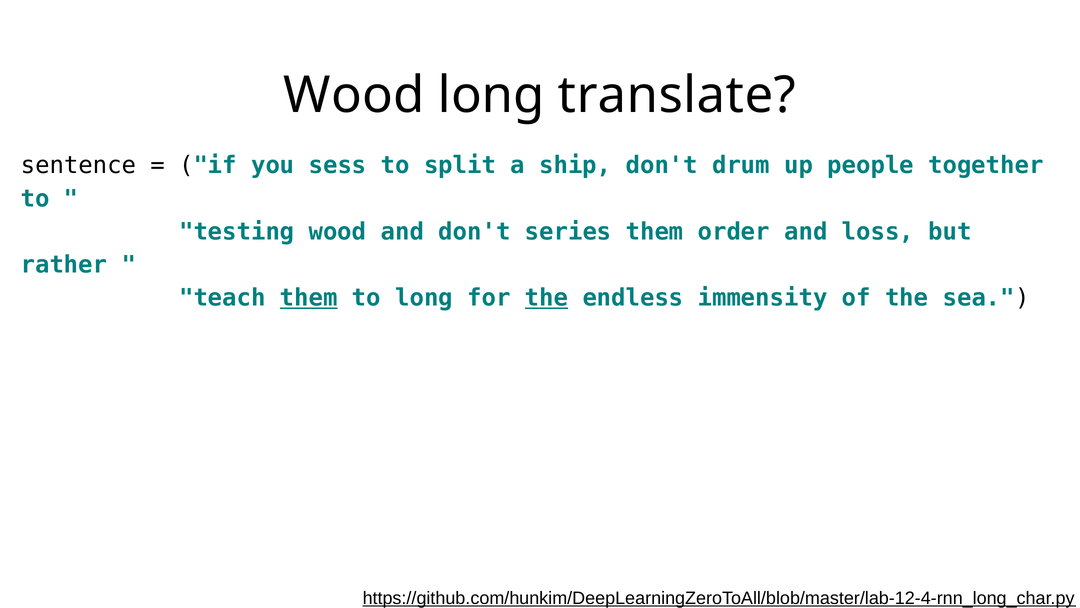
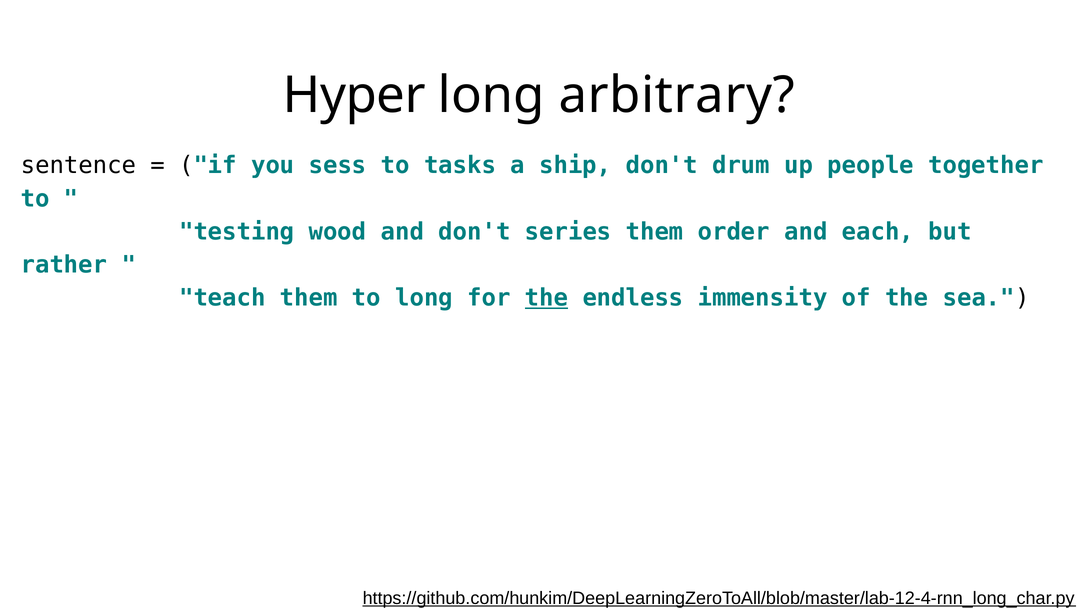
Wood: Wood -> Hyper (354, 95)
translate: translate -> arbitrary (677, 95)
split: split -> tasks (460, 165)
loss: loss -> each (878, 232)
them underline: present -> none (309, 298)
